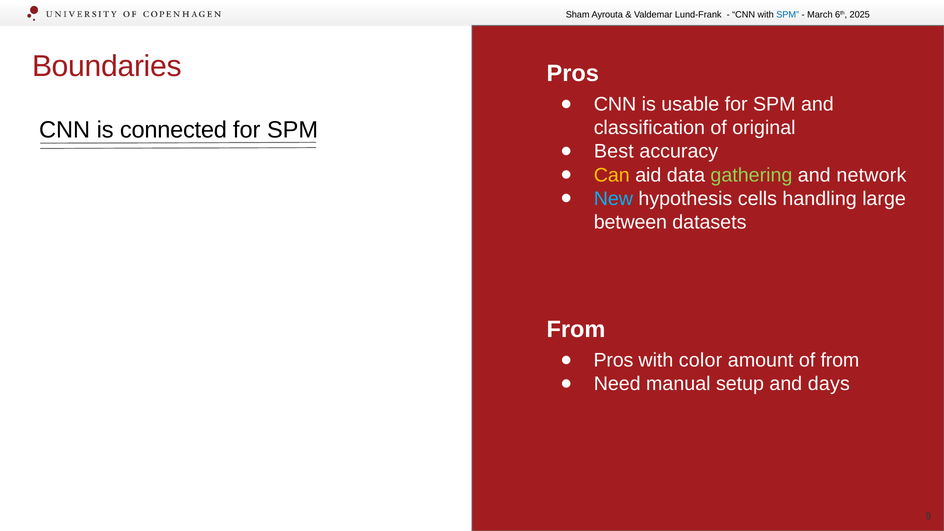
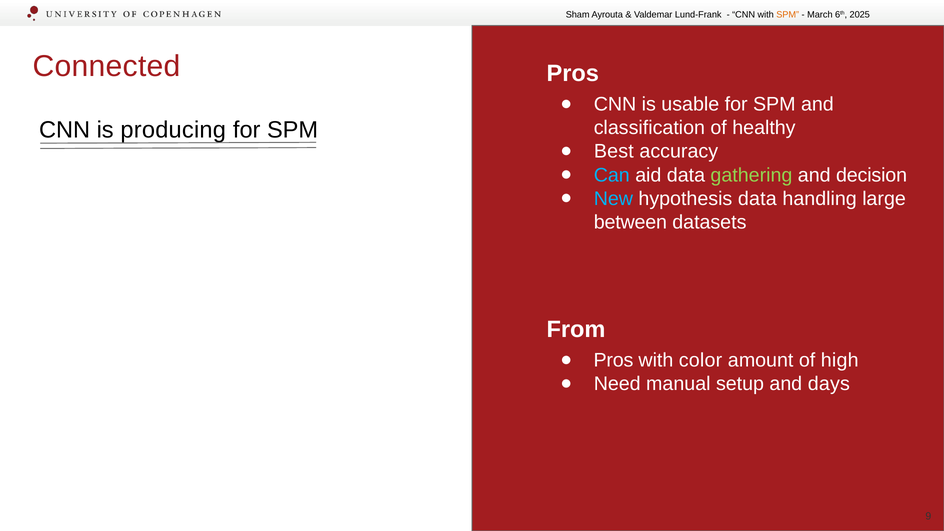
SPM colour: blue -> orange (788, 15)
Boundaries: Boundaries -> Connected (107, 66)
original: original -> healthy (764, 128)
connected: connected -> producing (173, 130)
Can colour: yellow -> light blue (612, 175)
network: network -> decision (872, 175)
hypothesis cells: cells -> data (757, 199)
of from: from -> high (840, 360)
